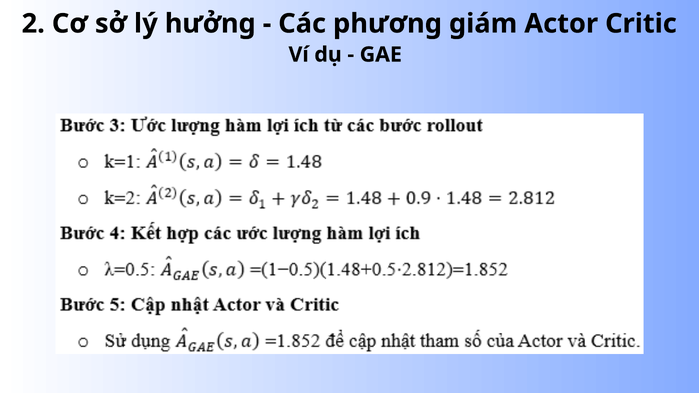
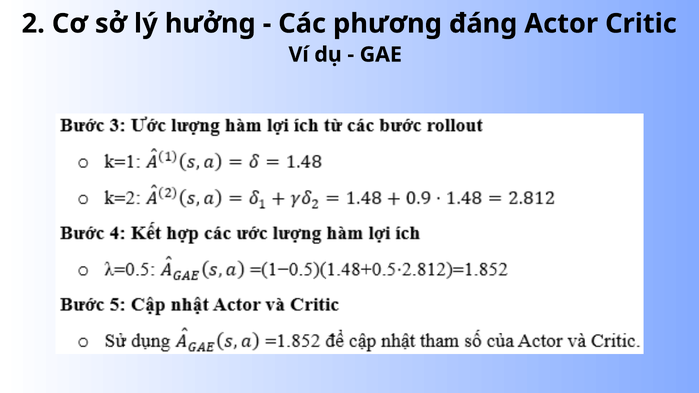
giám: giám -> đáng (483, 24)
